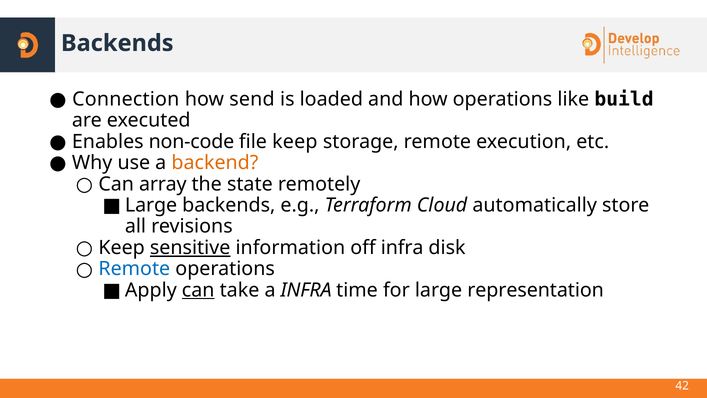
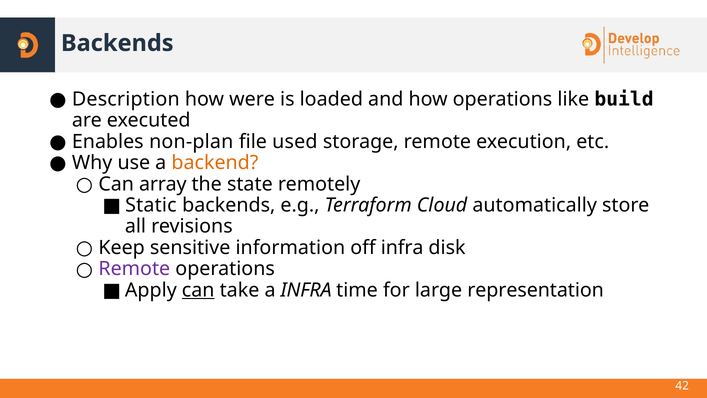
Connection: Connection -> Description (126, 99)
send: send -> were (252, 99)
non-code: non-code -> non-plan (191, 141)
file keep: keep -> used (295, 141)
Large: Large -> Static (151, 205)
sensitive underline: present -> none (190, 248)
Remote colour: blue -> purple (134, 269)
